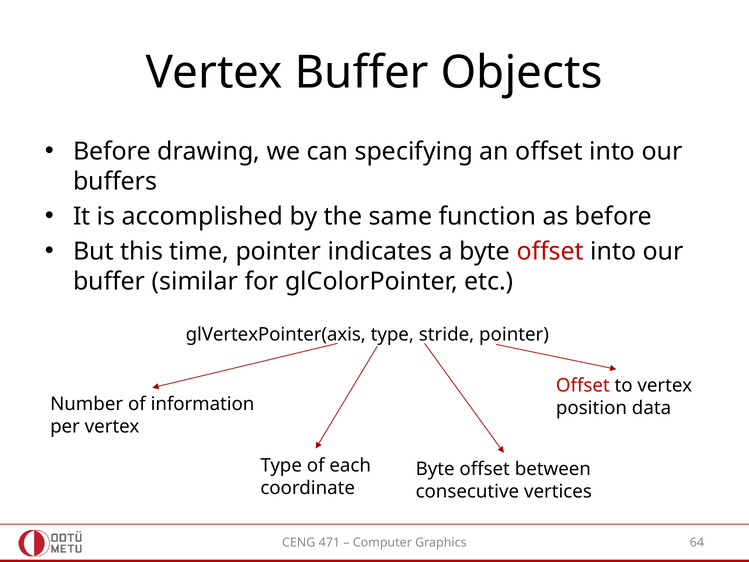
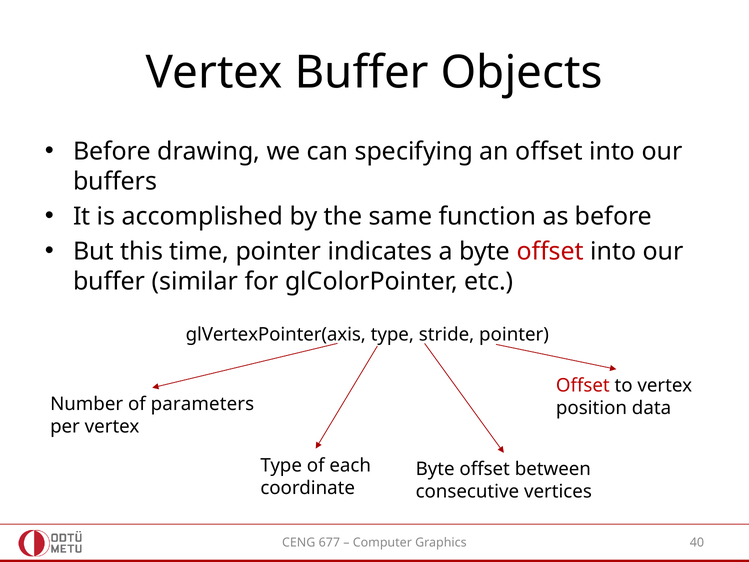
information: information -> parameters (202, 404)
471: 471 -> 677 (329, 542)
64: 64 -> 40 (697, 542)
